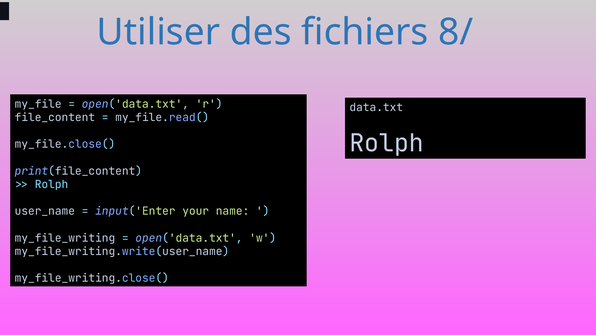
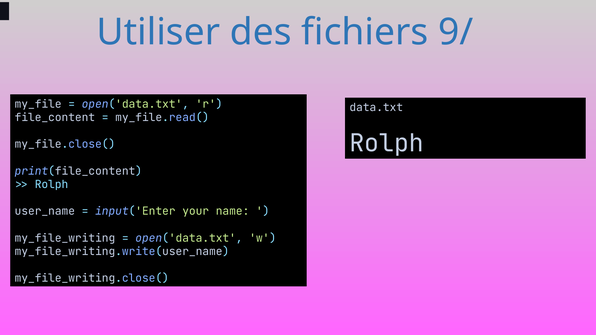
8/: 8/ -> 9/ (456, 32)
